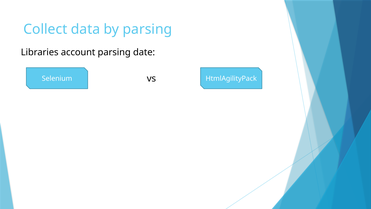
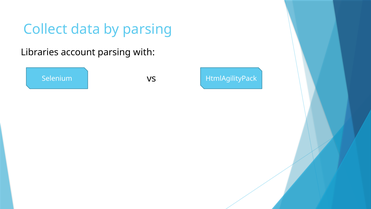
date: date -> with (144, 52)
